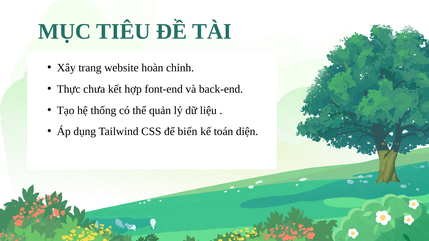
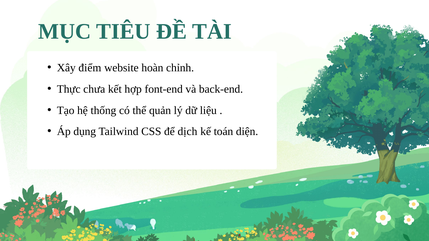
trang: trang -> điểm (90, 68)
biến: biến -> dịch (188, 132)
